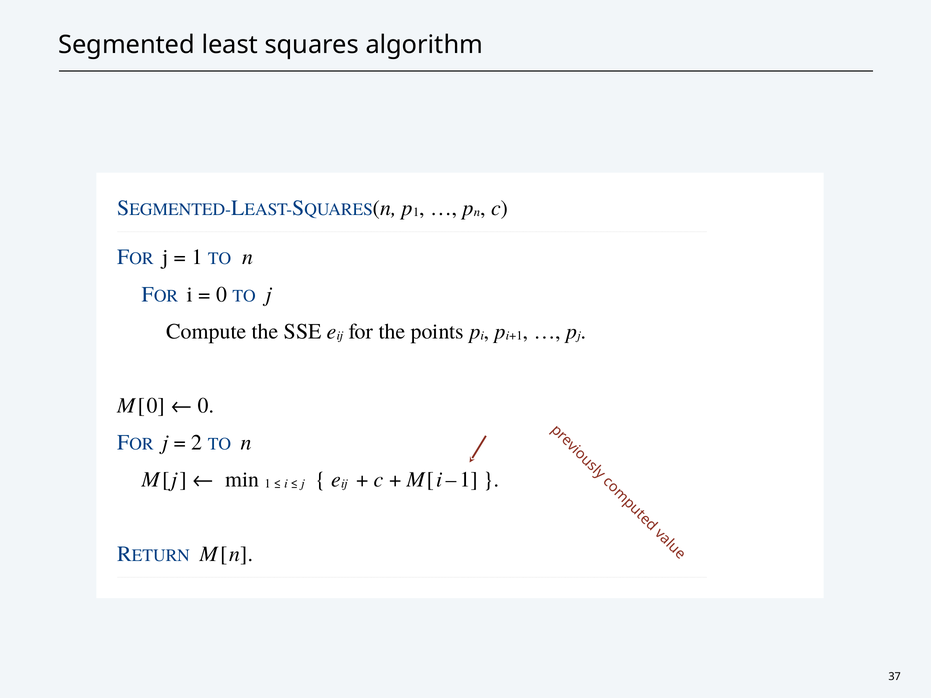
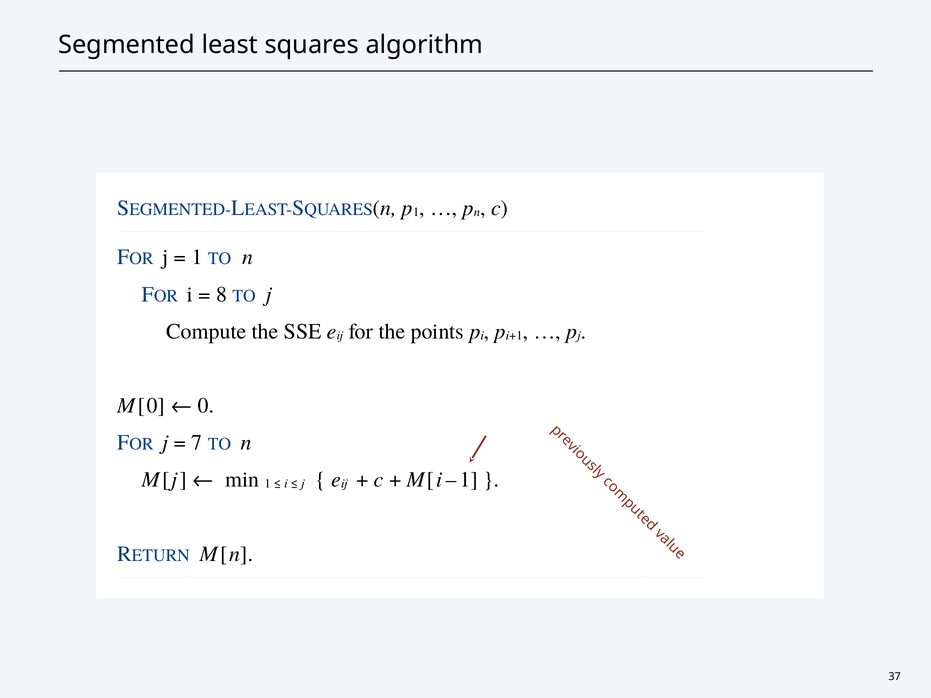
0: 0 -> 8 (222, 294)
2: 2 -> 7 (197, 443)
